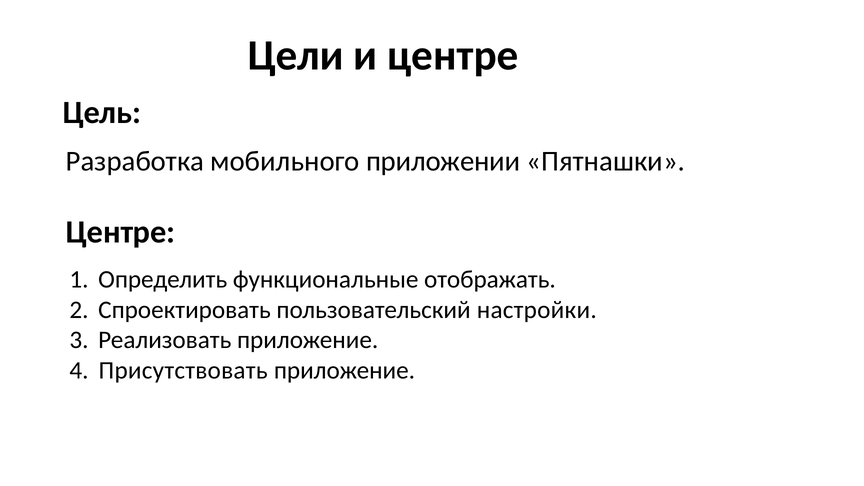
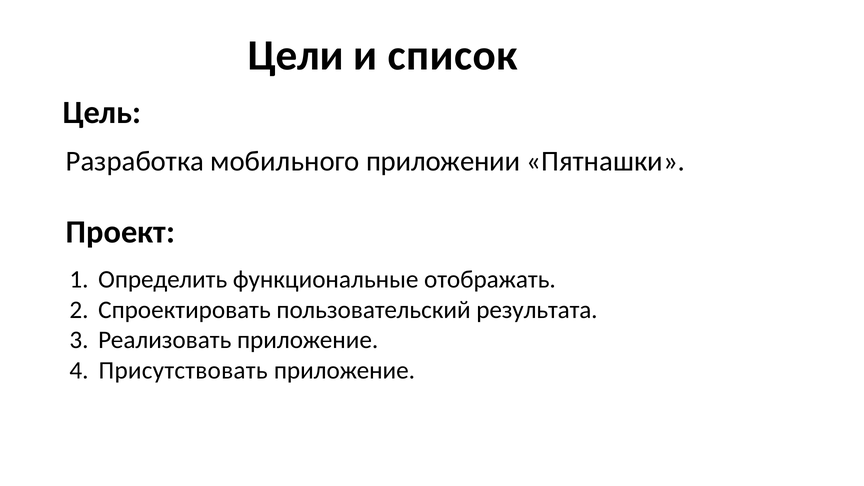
и центре: центре -> список (453, 55)
Центре: Центре -> Проект (120, 232)
настройки: настройки -> результата (537, 310)
